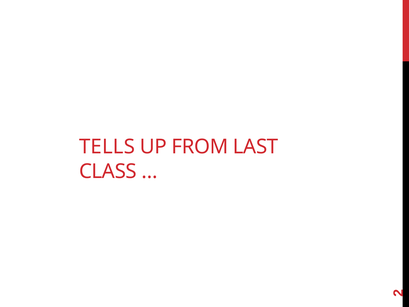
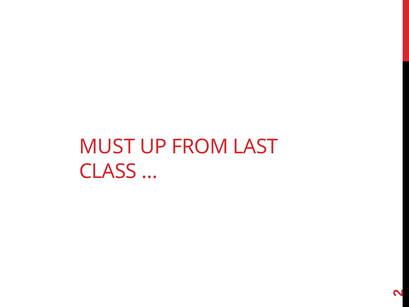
TELLS: TELLS -> MUST (107, 147)
